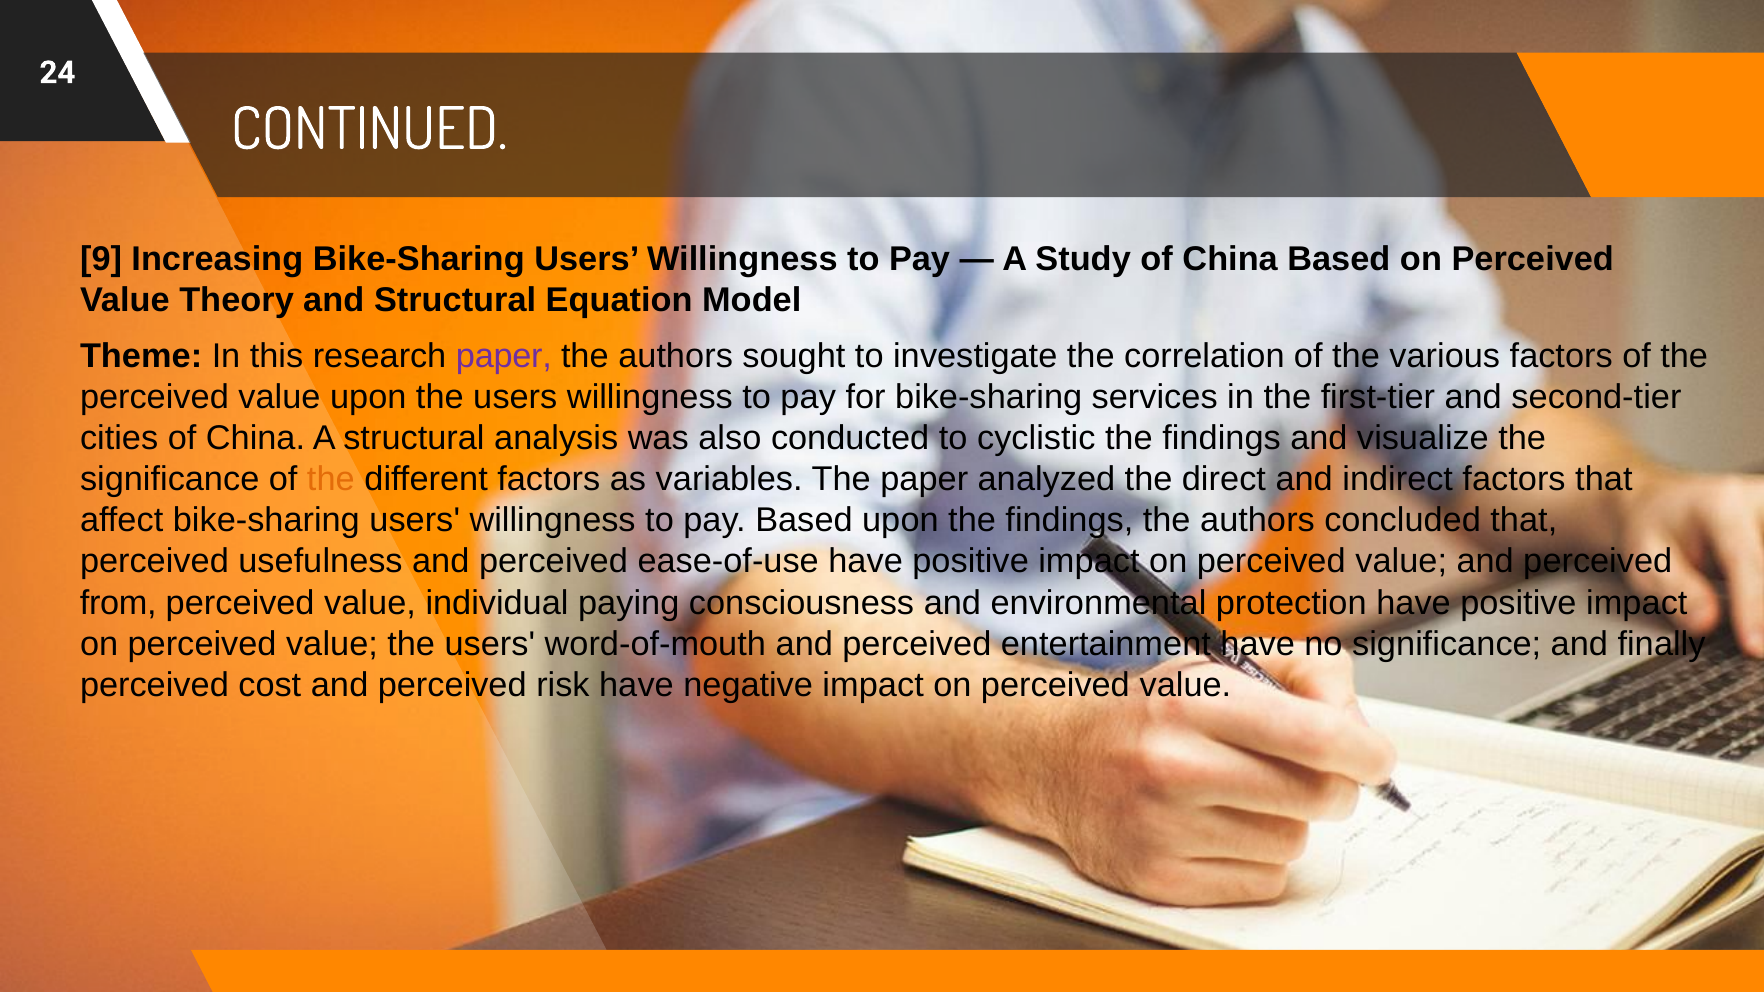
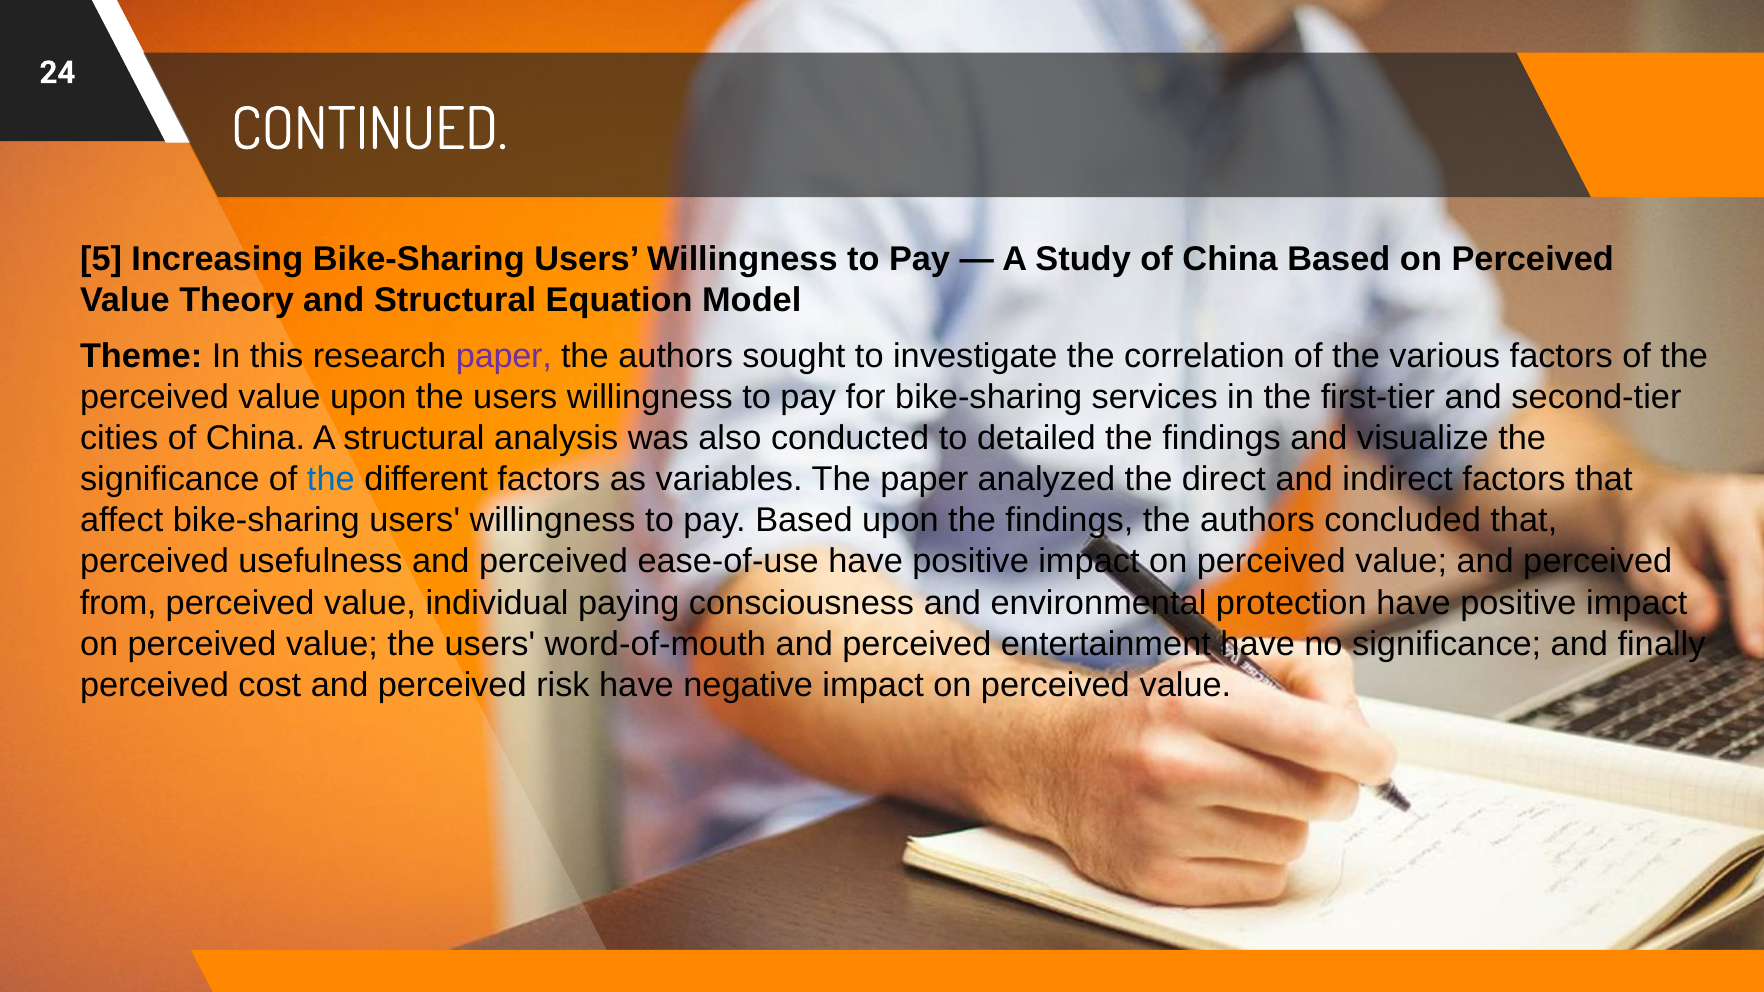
9: 9 -> 5 (101, 259)
cyclistic: cyclistic -> detailed (1036, 438)
the colour: orange -> blue (331, 479)
